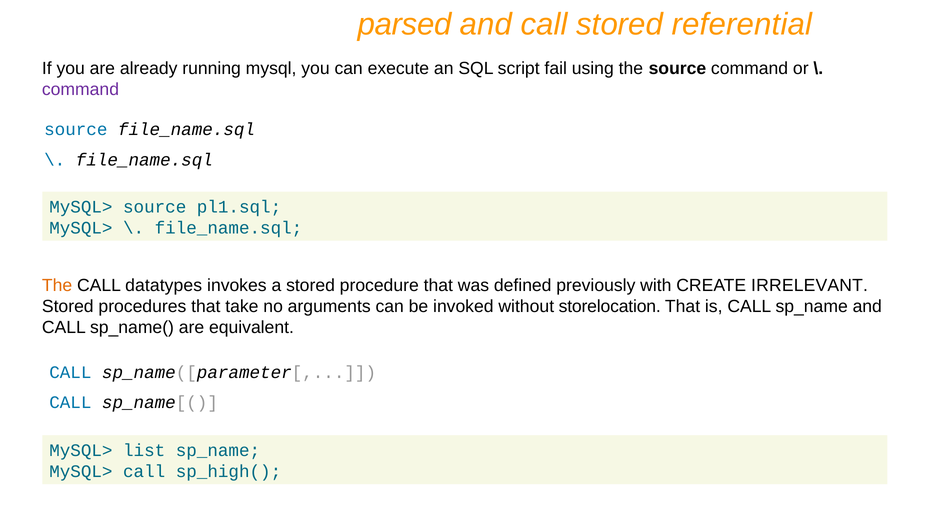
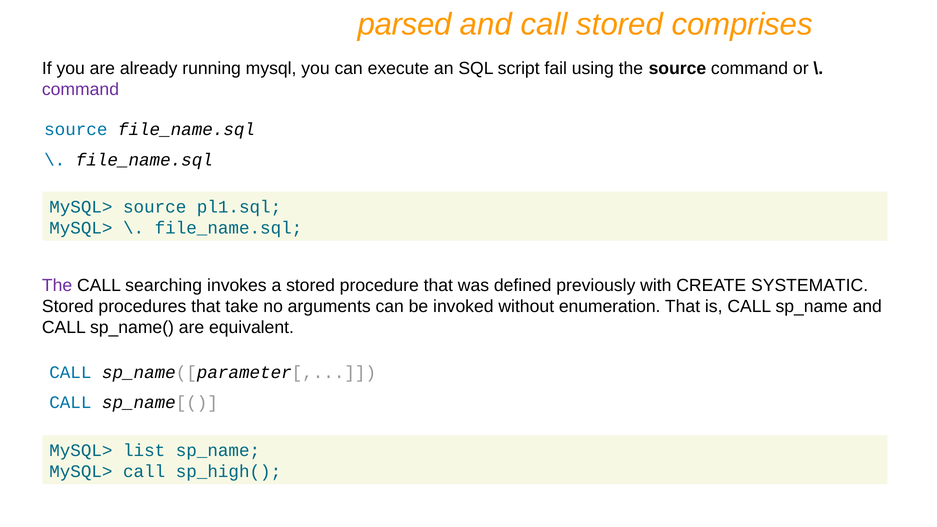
referential: referential -> comprises (742, 24)
The colour: orange -> purple (57, 285)
datatypes: datatypes -> searching (164, 285)
IRRELEVANT: IRRELEVANT -> SYSTEMATIC (810, 285)
storelocation: storelocation -> enumeration (610, 306)
